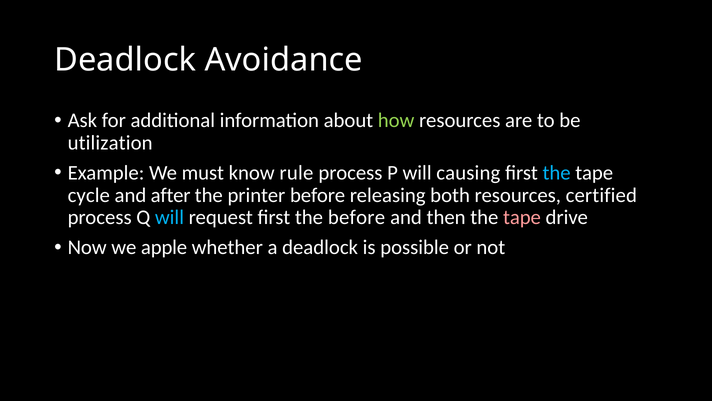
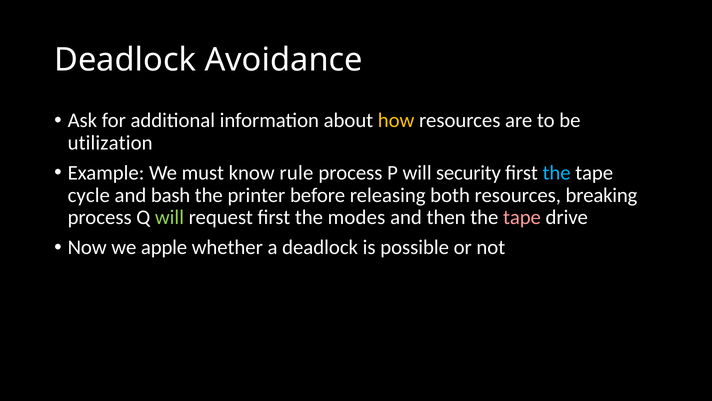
how colour: light green -> yellow (396, 120)
causing: causing -> security (468, 173)
after: after -> bash (171, 195)
certified: certified -> breaking (601, 195)
will colour: light blue -> light green (169, 217)
the before: before -> modes (357, 217)
